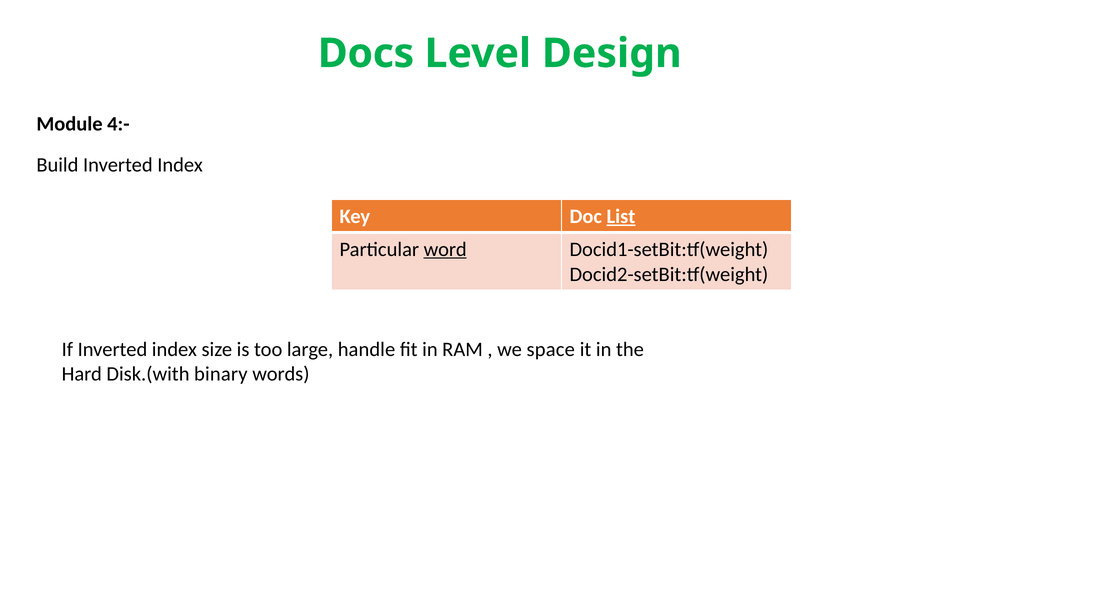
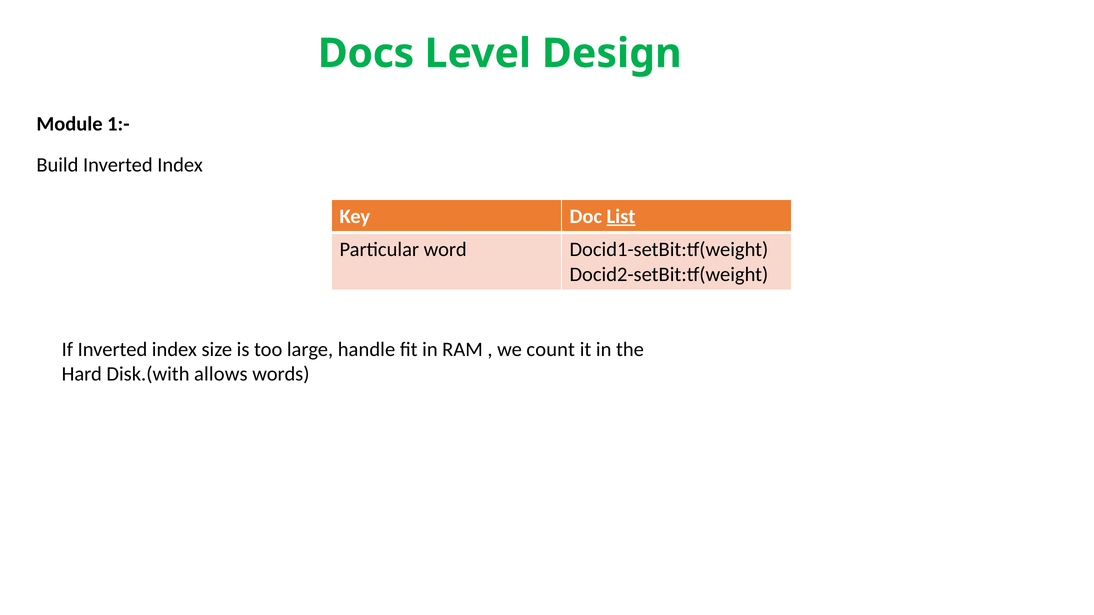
4:-: 4:- -> 1:- (118, 124)
word underline: present -> none (445, 249)
space: space -> count (551, 349)
binary: binary -> allows (221, 374)
